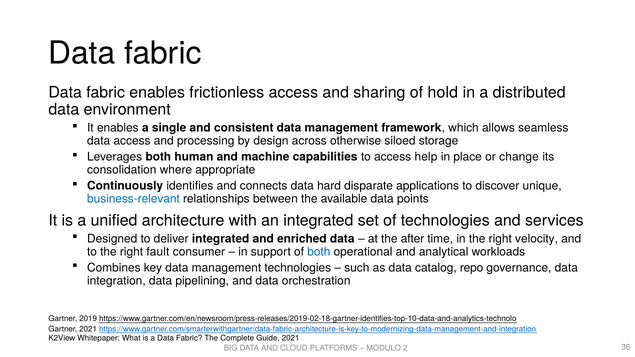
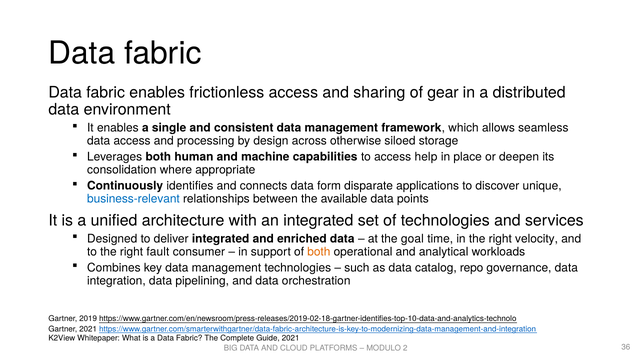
hold: hold -> gear (443, 93)
change: change -> deepen (519, 157)
hard: hard -> form (329, 186)
after: after -> goal (412, 239)
both colour: blue -> orange (319, 252)
